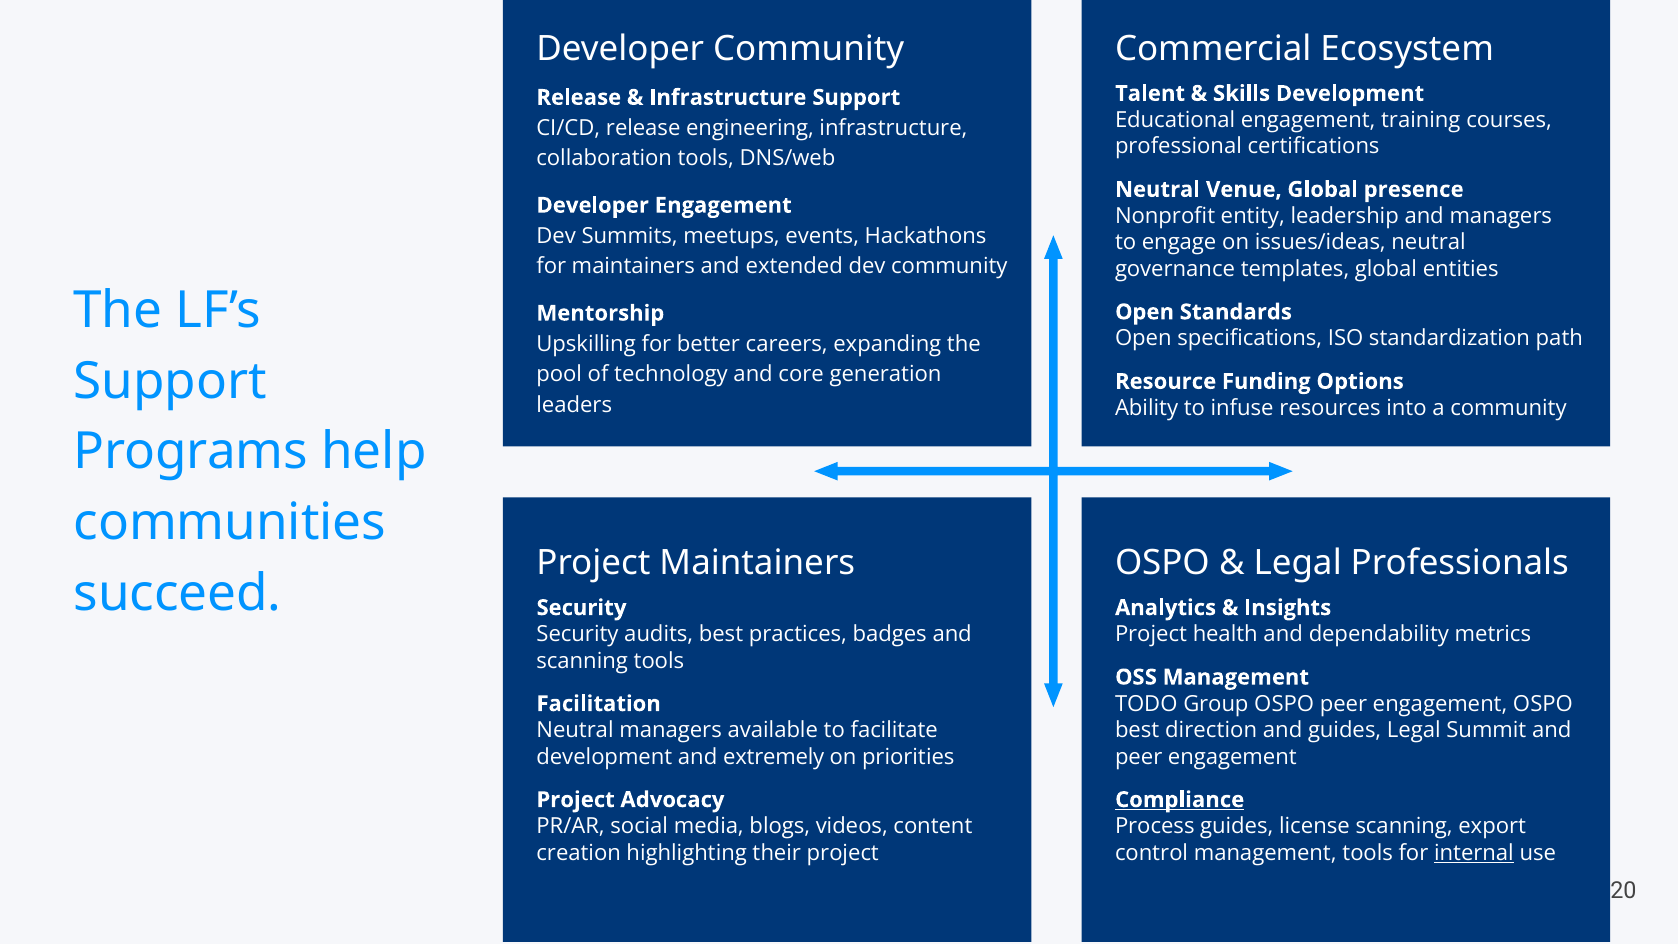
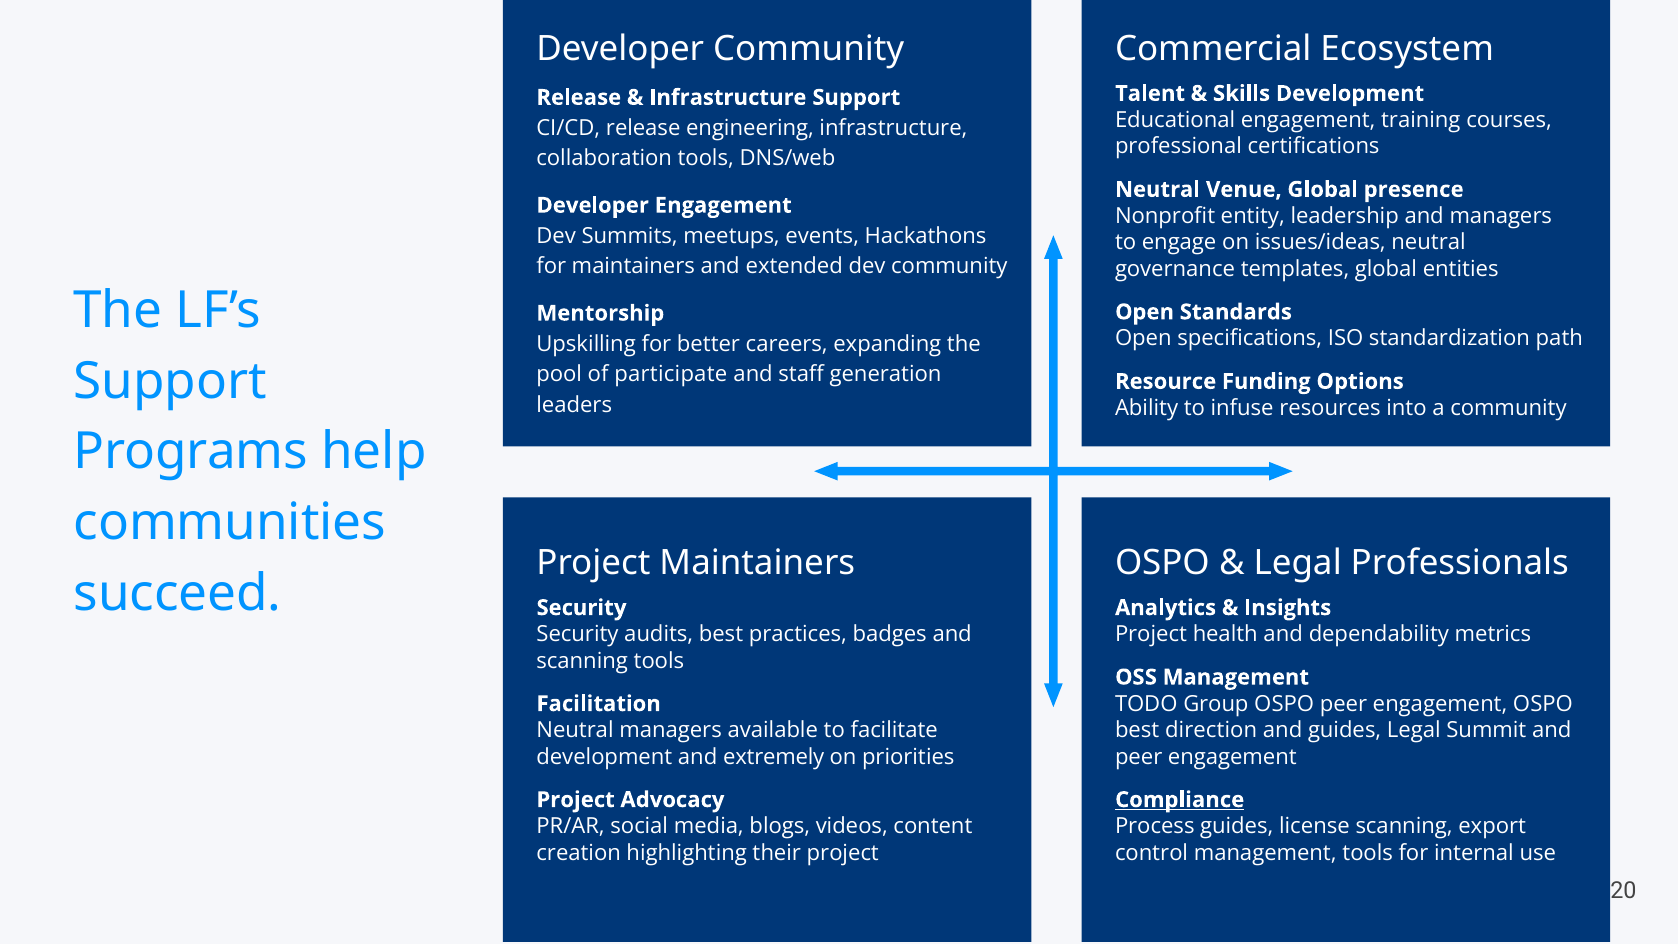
technology: technology -> participate (671, 374)
core: core -> staff (801, 374)
internal underline: present -> none (1474, 853)
